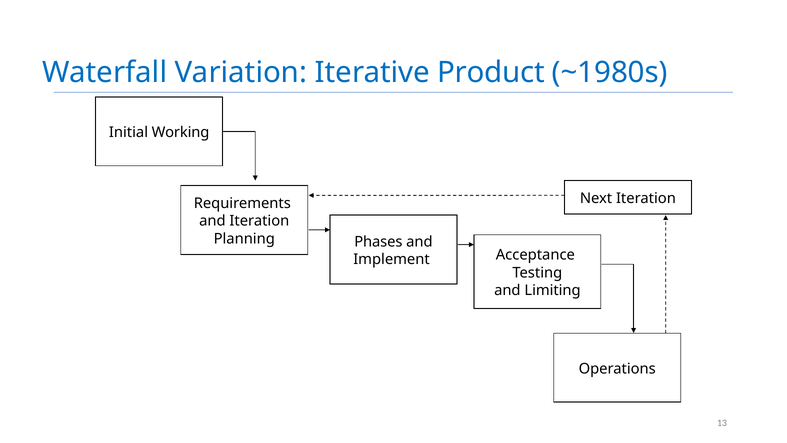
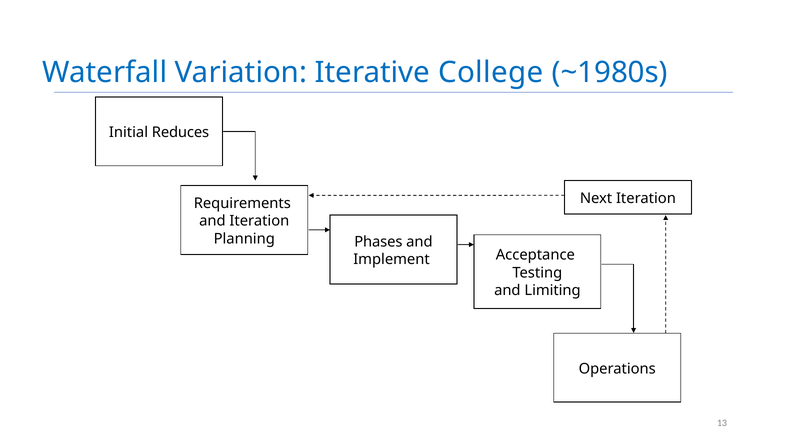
Product: Product -> College (491, 73)
Working: Working -> Reduces (181, 132)
